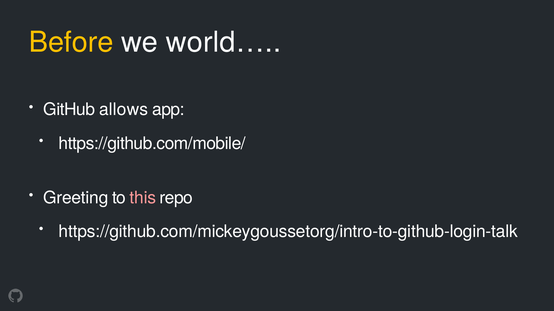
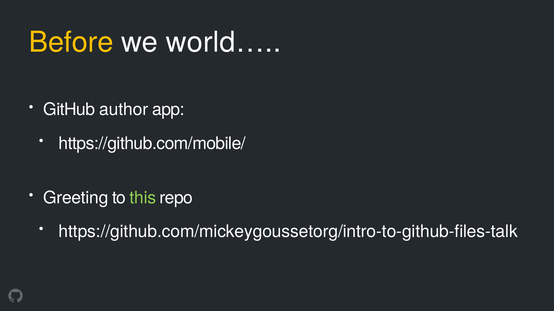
allows: allows -> author (124, 110)
this colour: pink -> light green (143, 198)
https://github.com/mickeygoussetorg/intro-to-github-login-talk: https://github.com/mickeygoussetorg/intro-to-github-login-talk -> https://github.com/mickeygoussetorg/intro-to-github-files-talk (288, 232)
